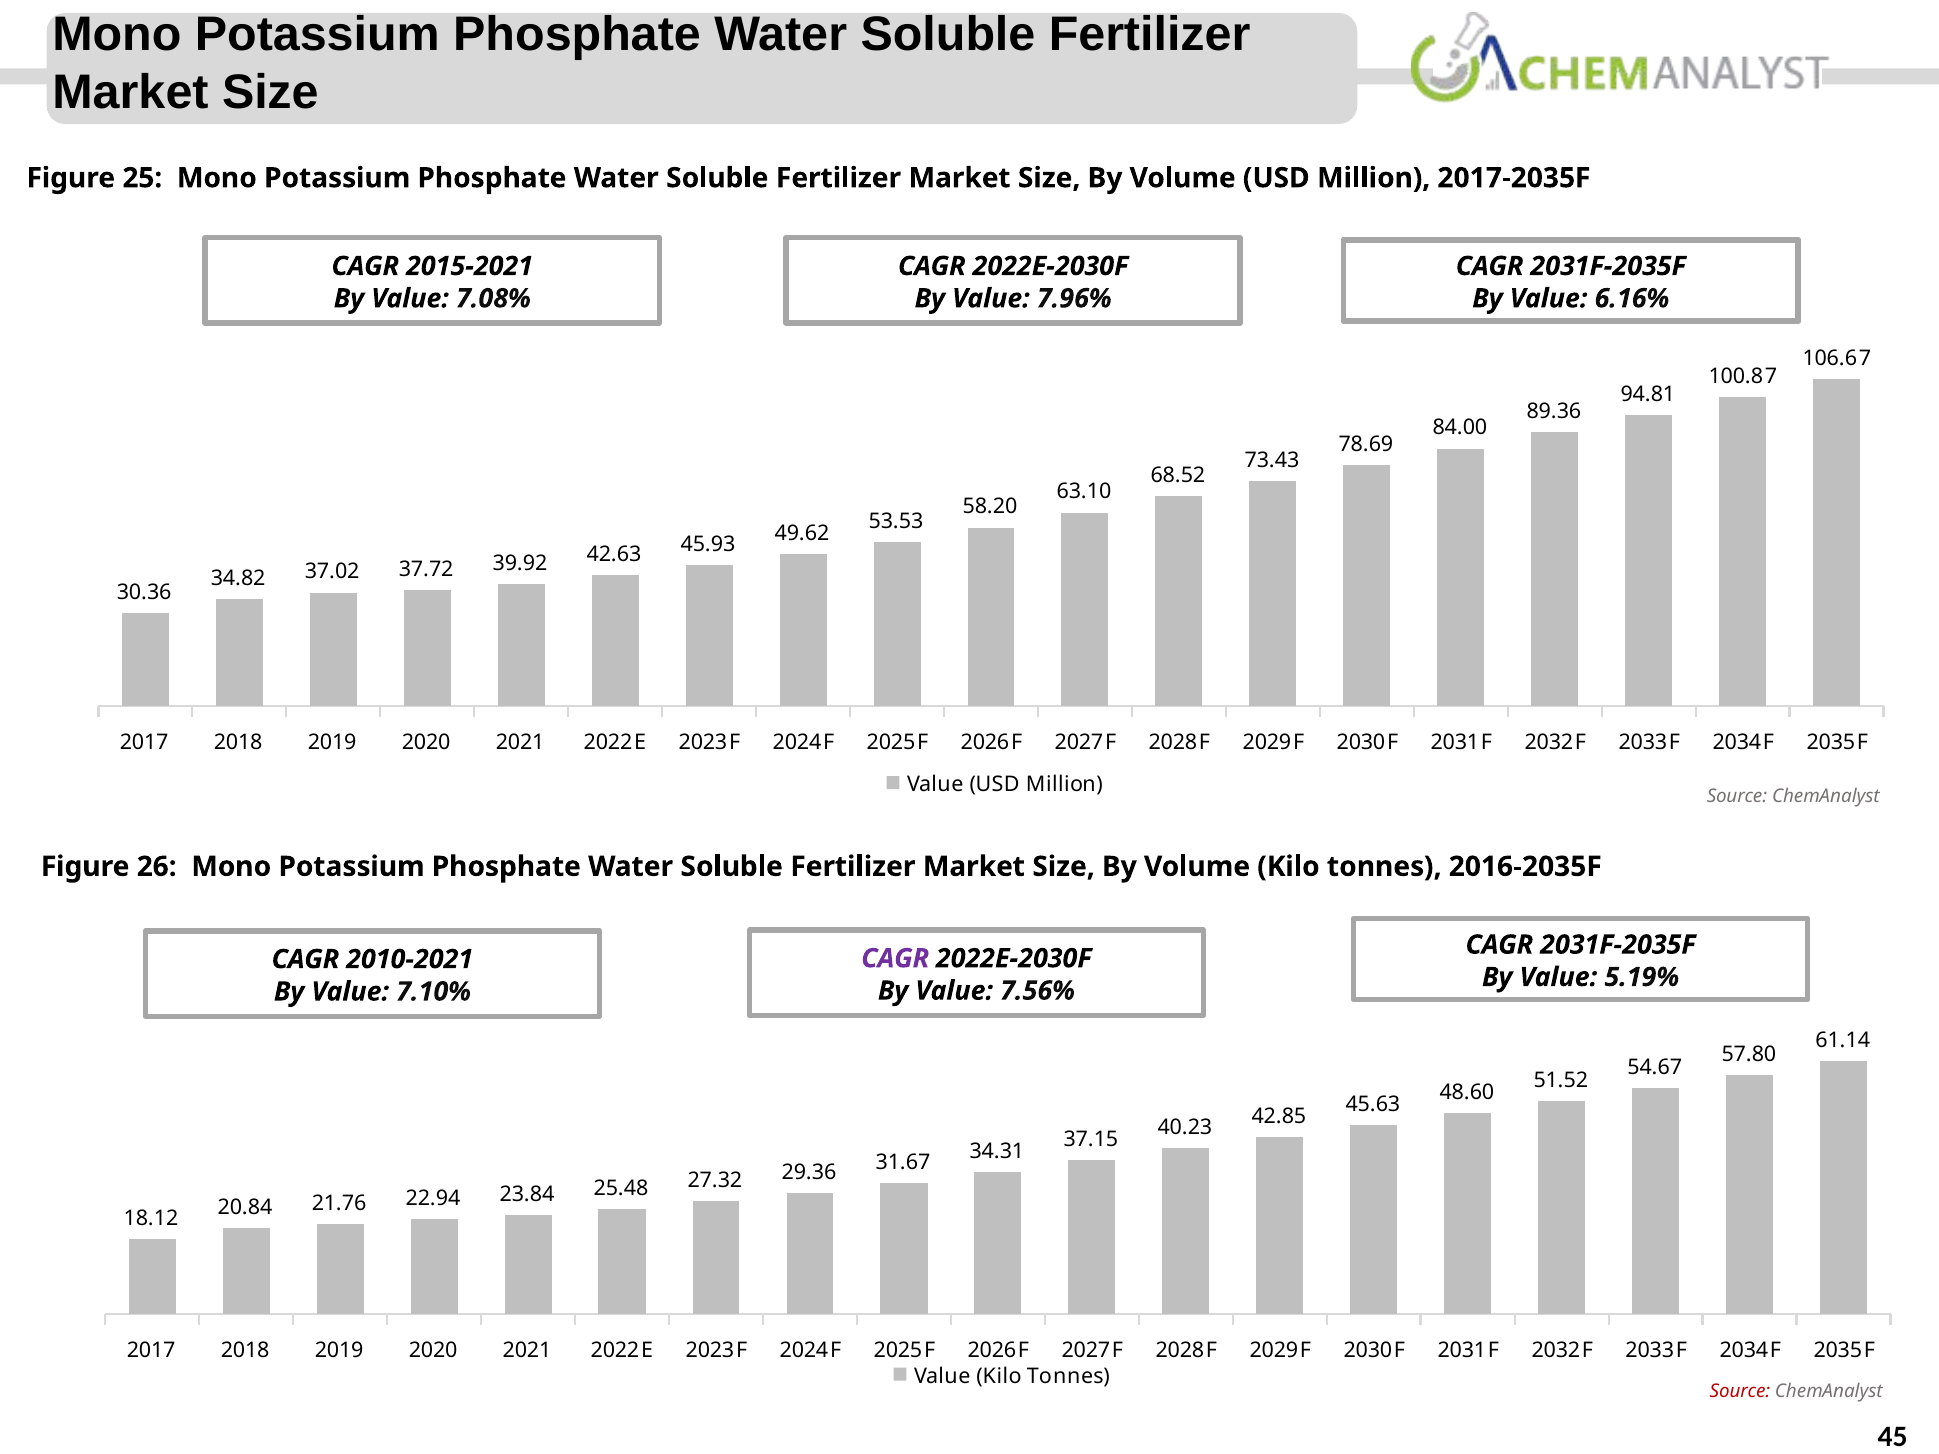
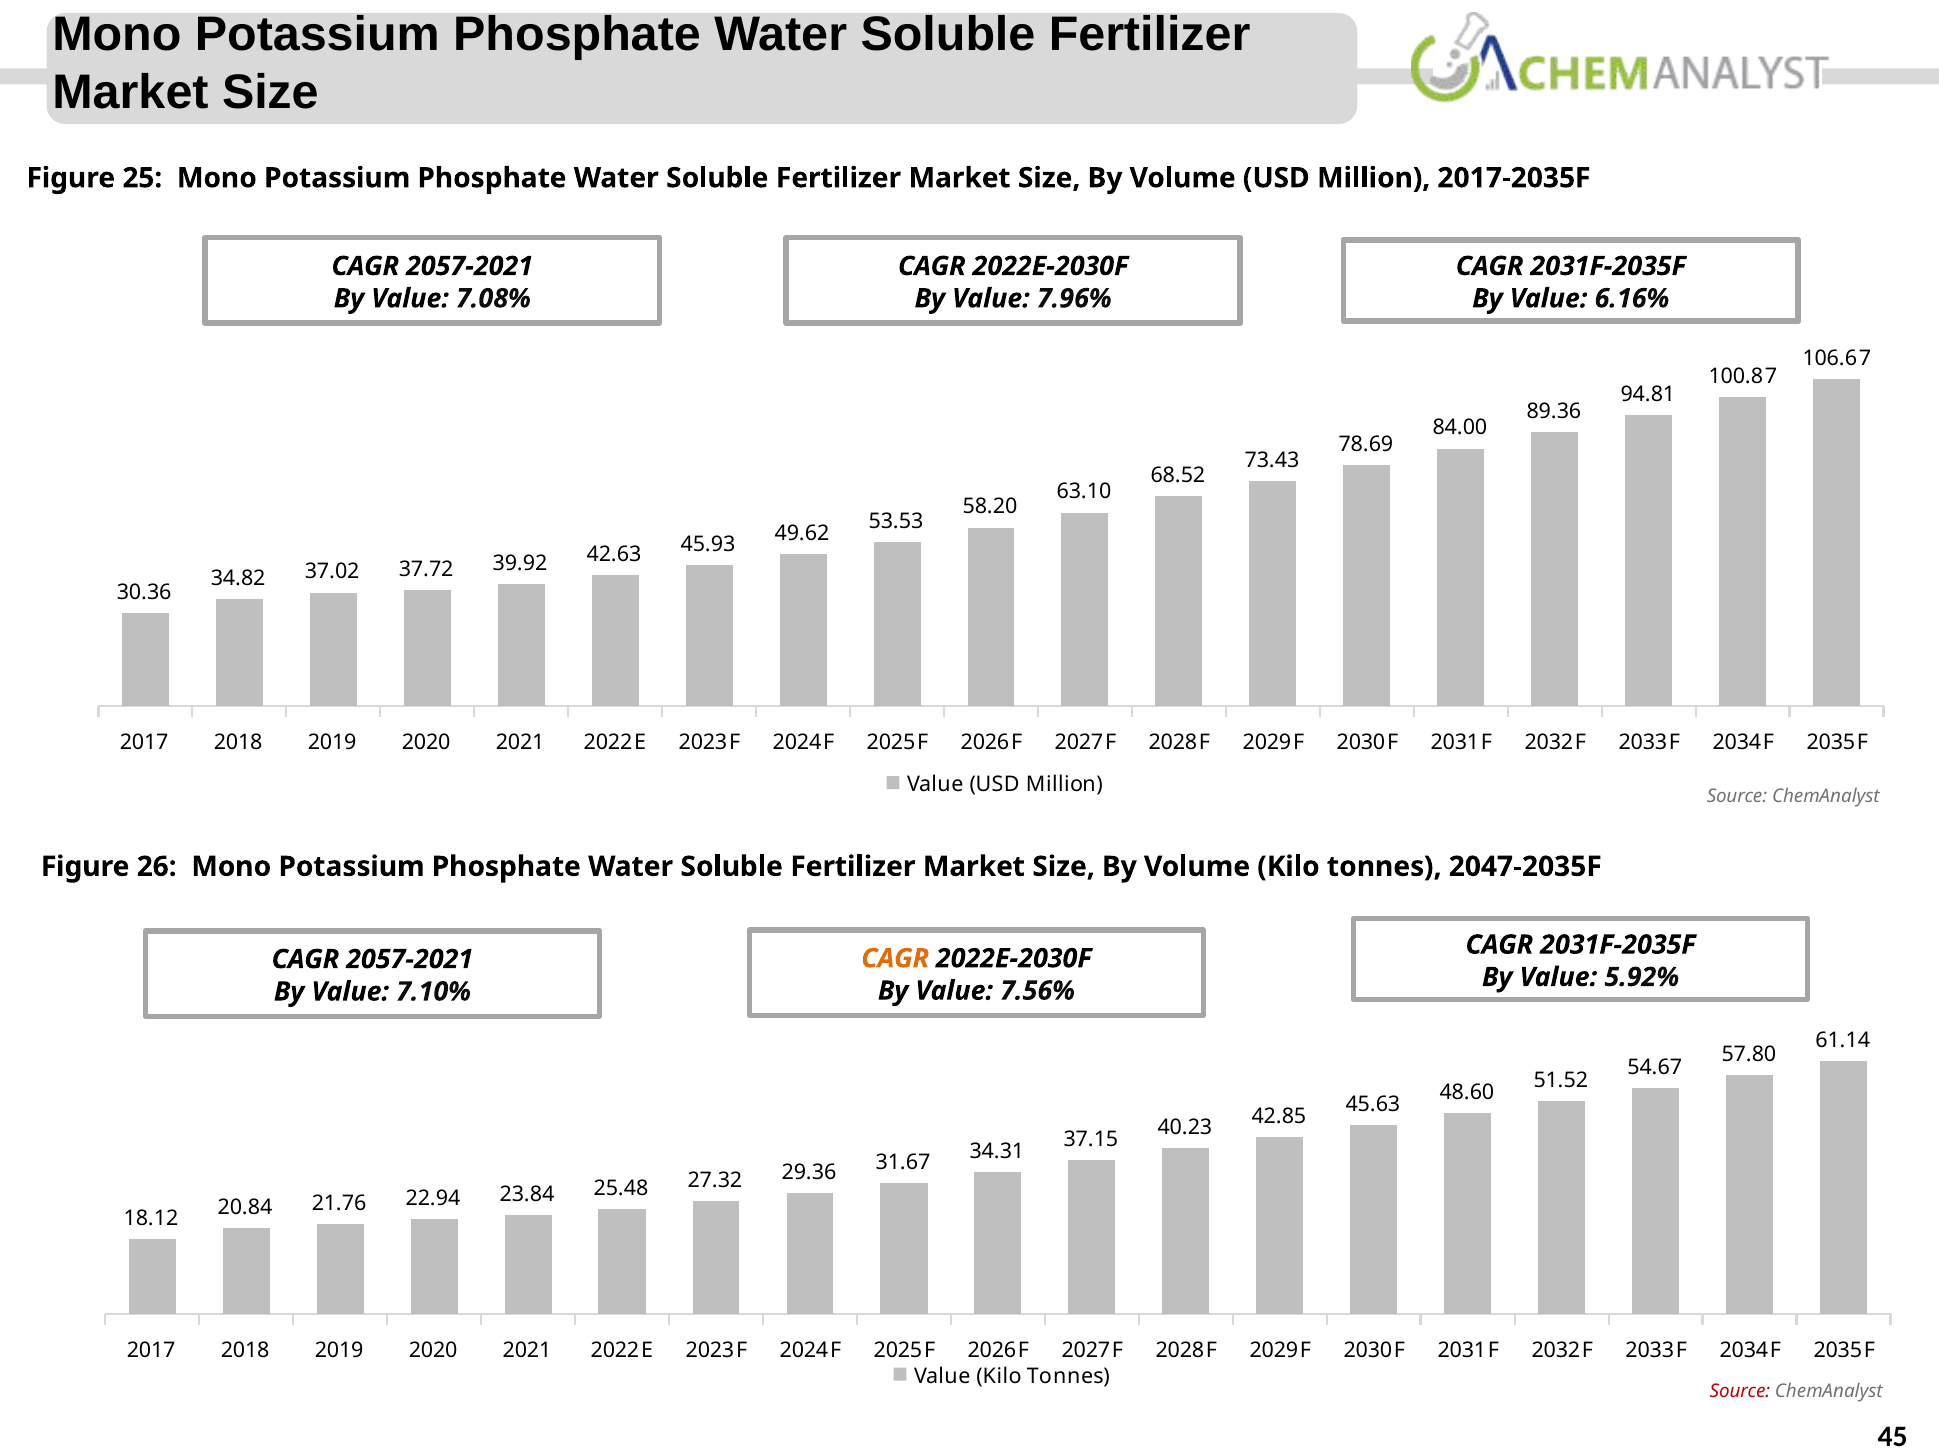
2015-2021: 2015-2021 -> 2057-2021 (470, 266)
2016-2035F: 2016-2035F -> 2047-2035F (1525, 867)
CAGR colour: purple -> orange (895, 959)
2010-2021: 2010-2021 -> 2057-2021 (410, 959)
5.19%: 5.19% -> 5.92% (1642, 977)
